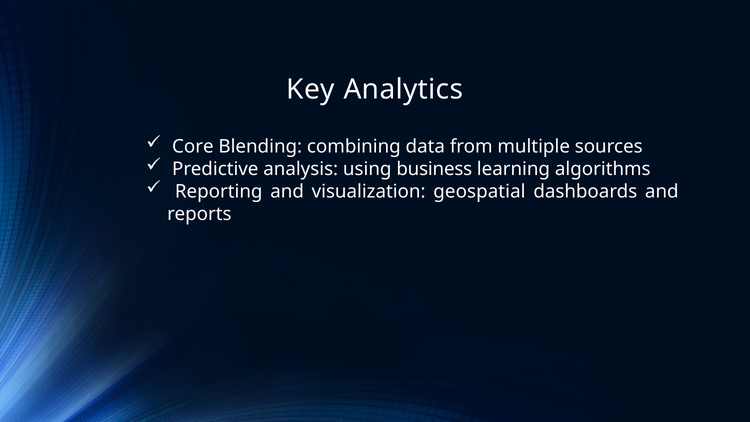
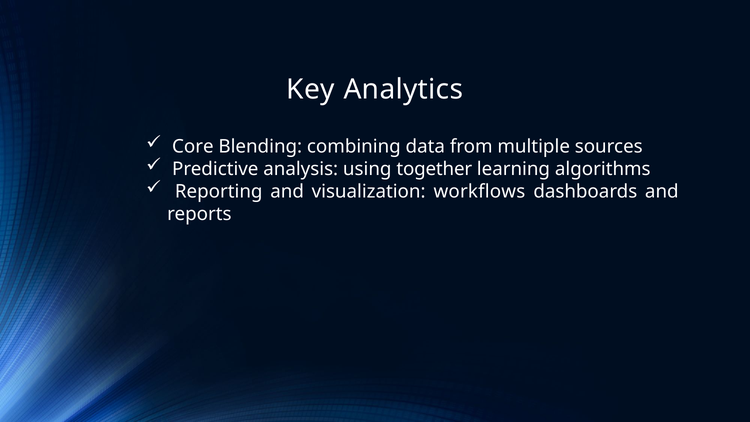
business: business -> together (434, 169)
geospatial: geospatial -> workflows (479, 192)
